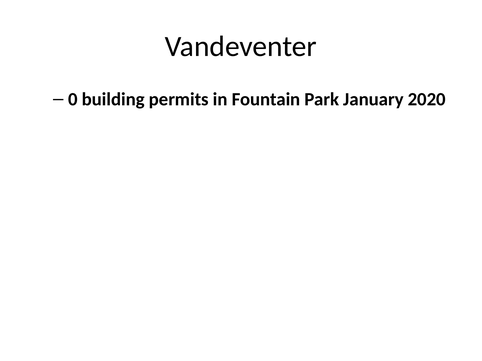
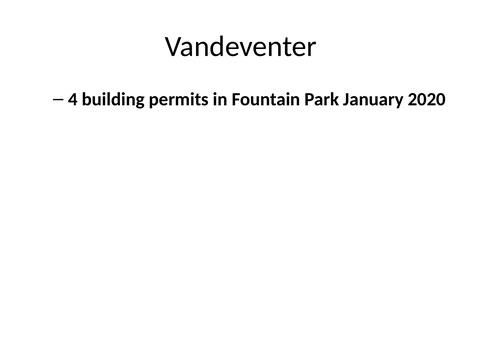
0: 0 -> 4 (73, 99)
